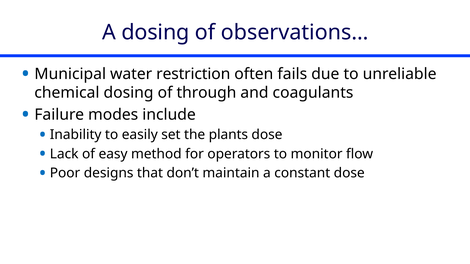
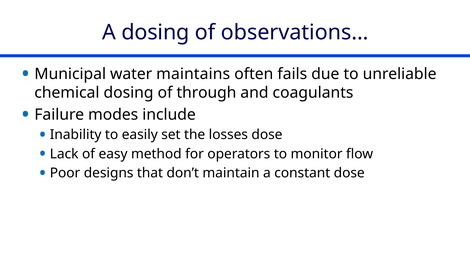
restriction: restriction -> maintains (193, 74)
plants: plants -> losses (228, 135)
